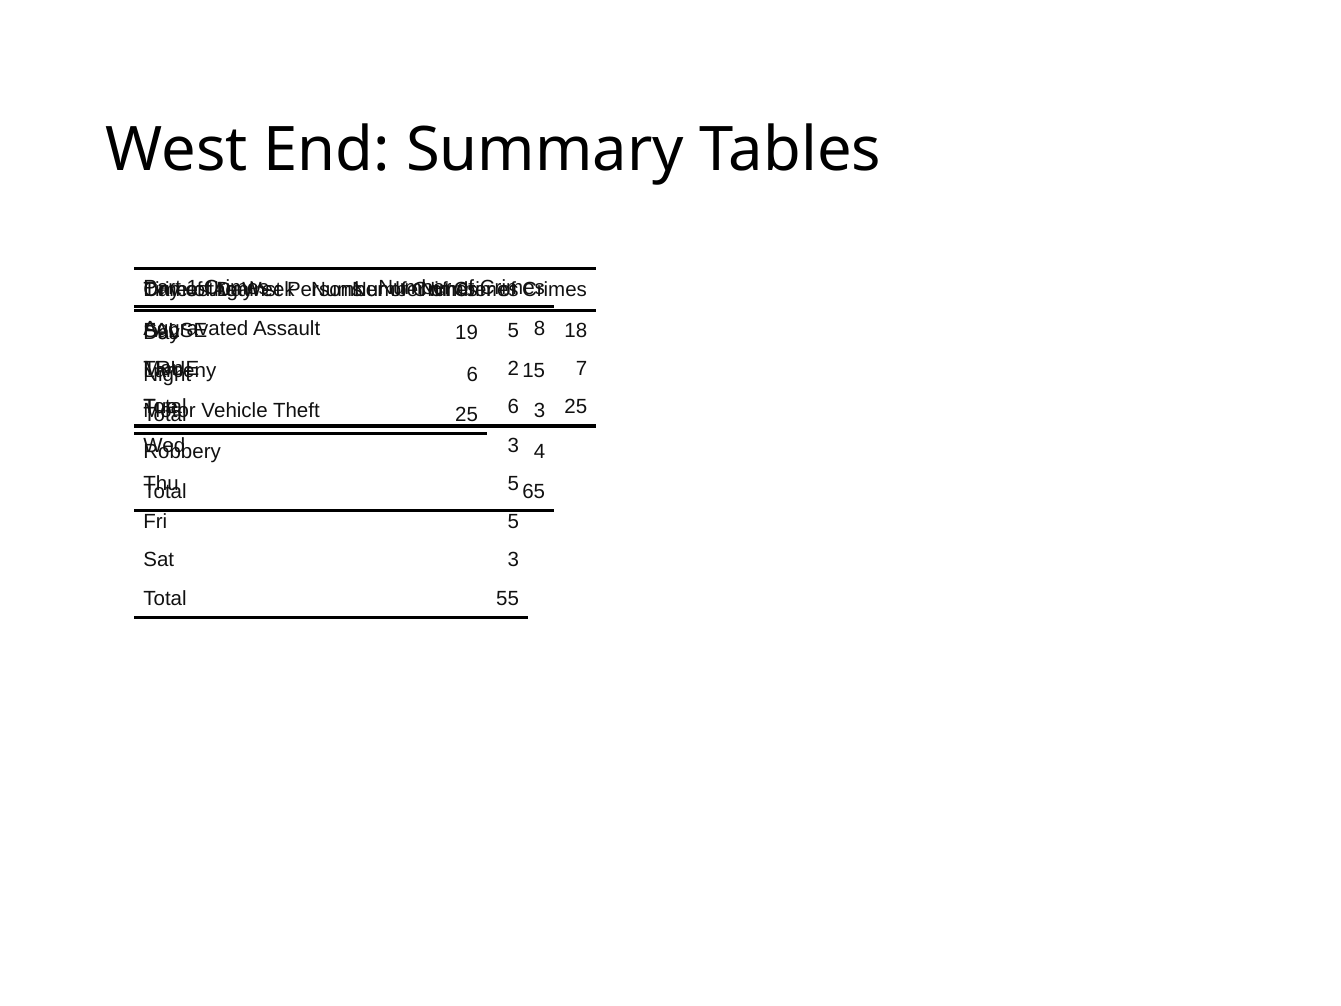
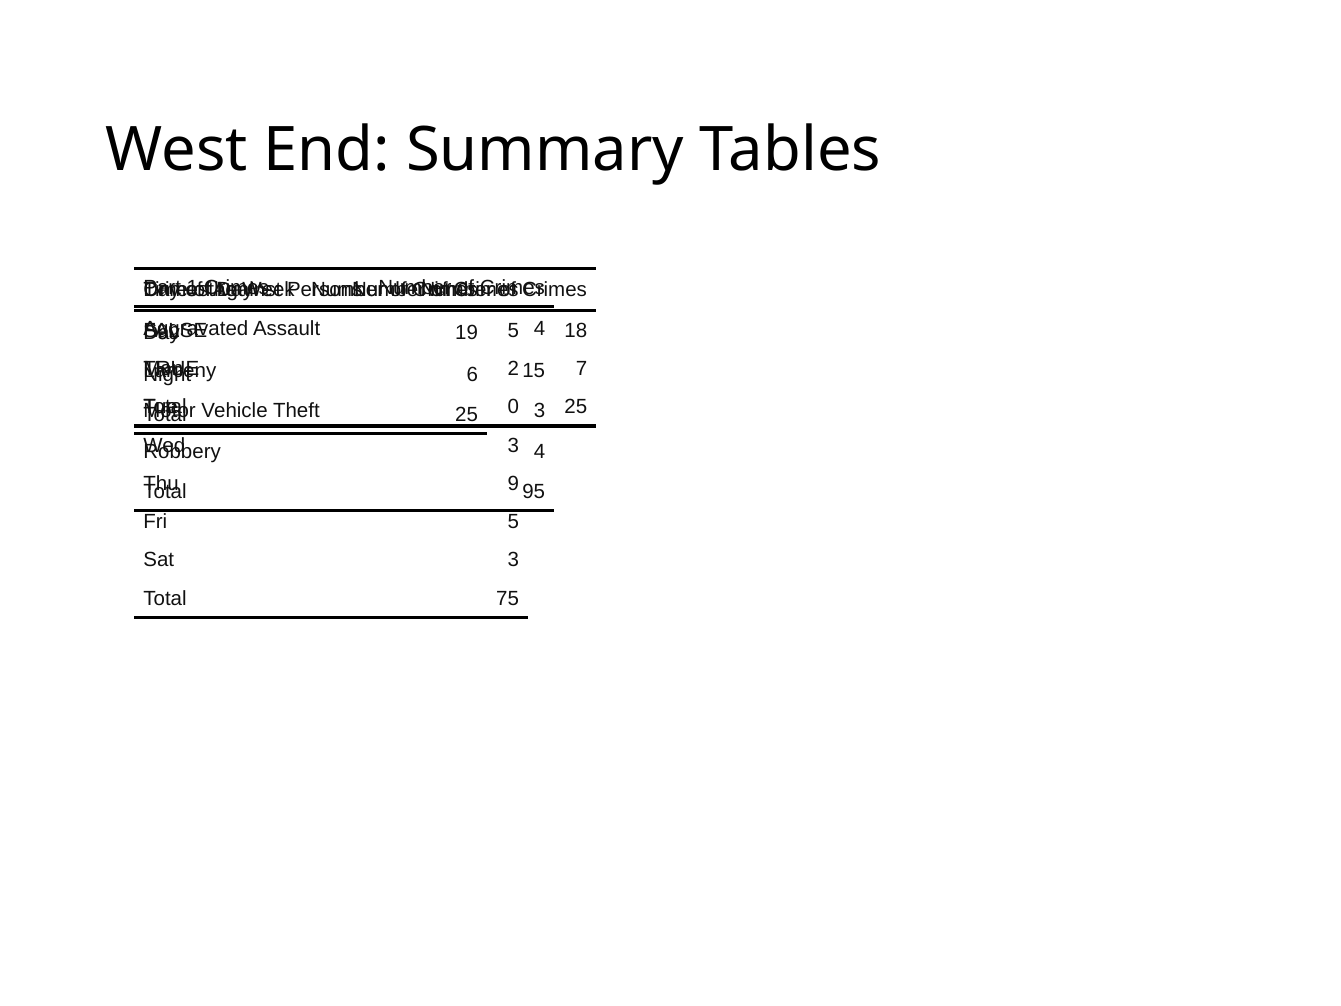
Assault 8: 8 -> 4 (539, 328)
6: 6 -> 0 (513, 407)
5: 5 -> 9 (513, 483)
65: 65 -> 95 (534, 492)
55: 55 -> 75 (508, 598)
